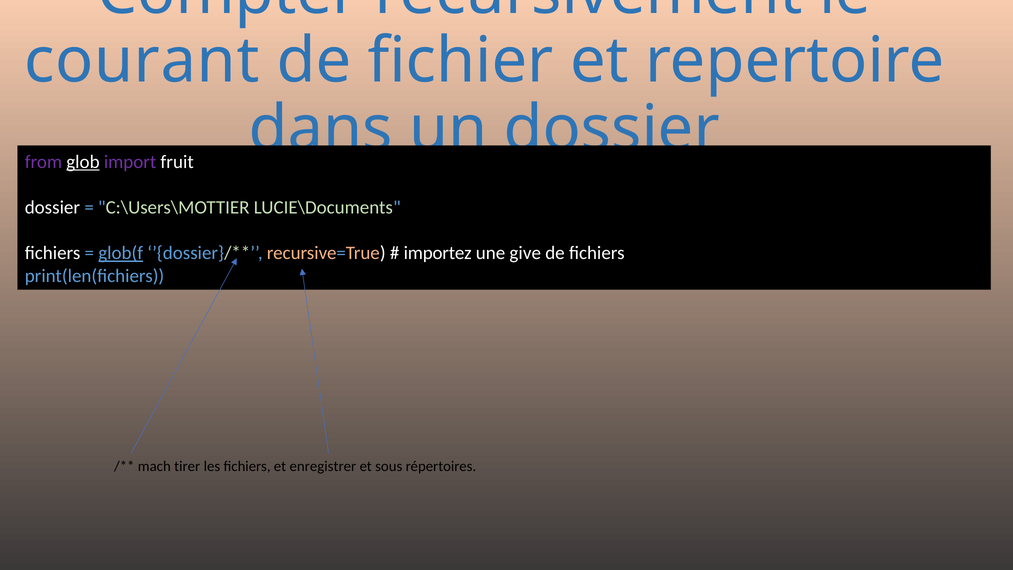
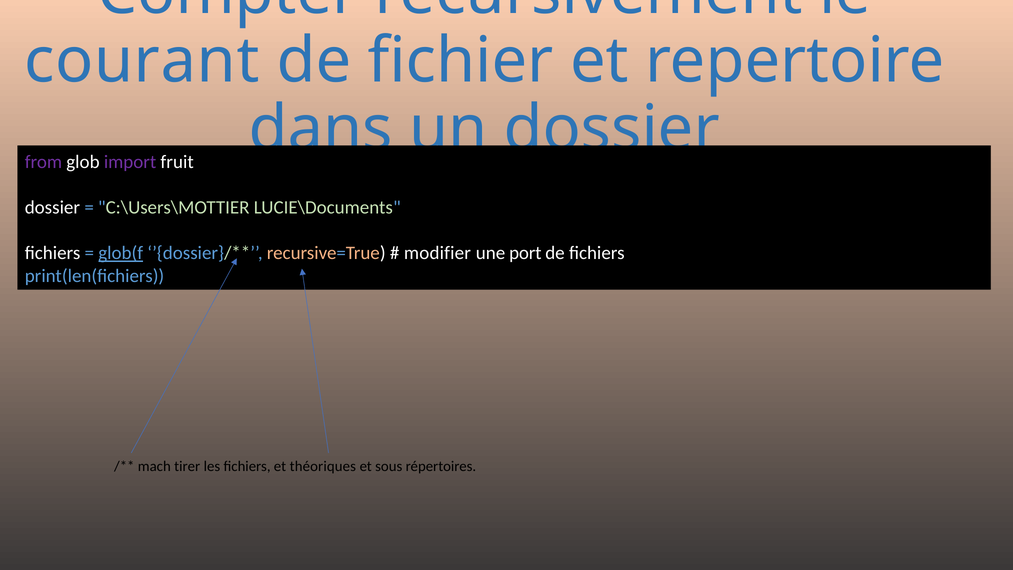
glob underline: present -> none (83, 162)
importez: importez -> modifier (437, 253)
give: give -> port (525, 253)
enregistrer: enregistrer -> théoriques (323, 466)
